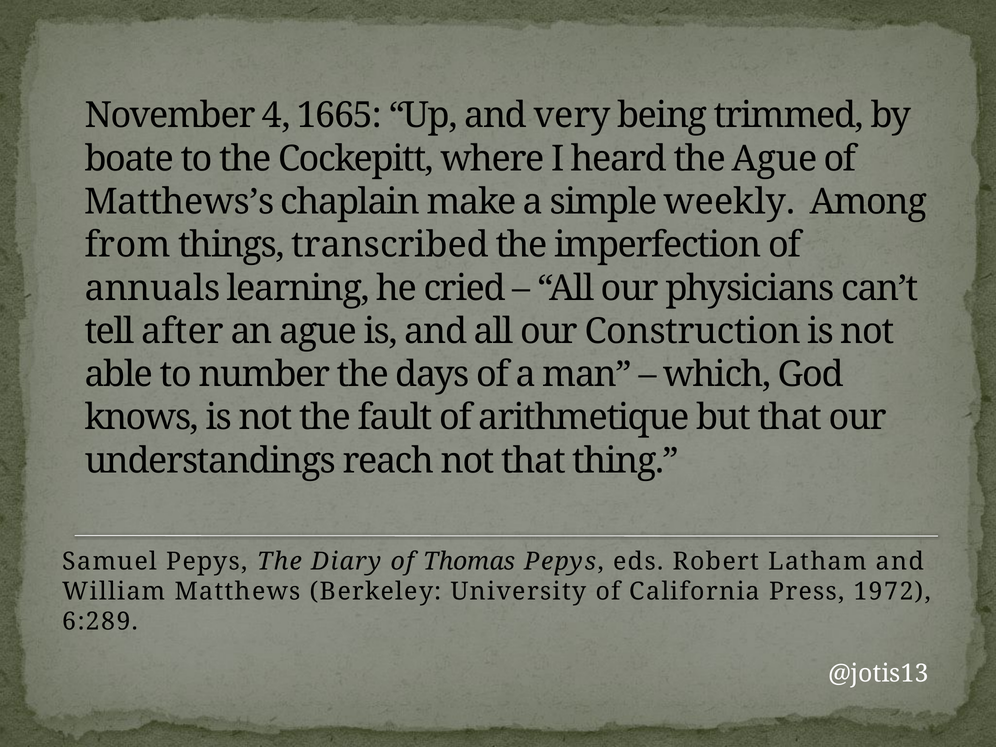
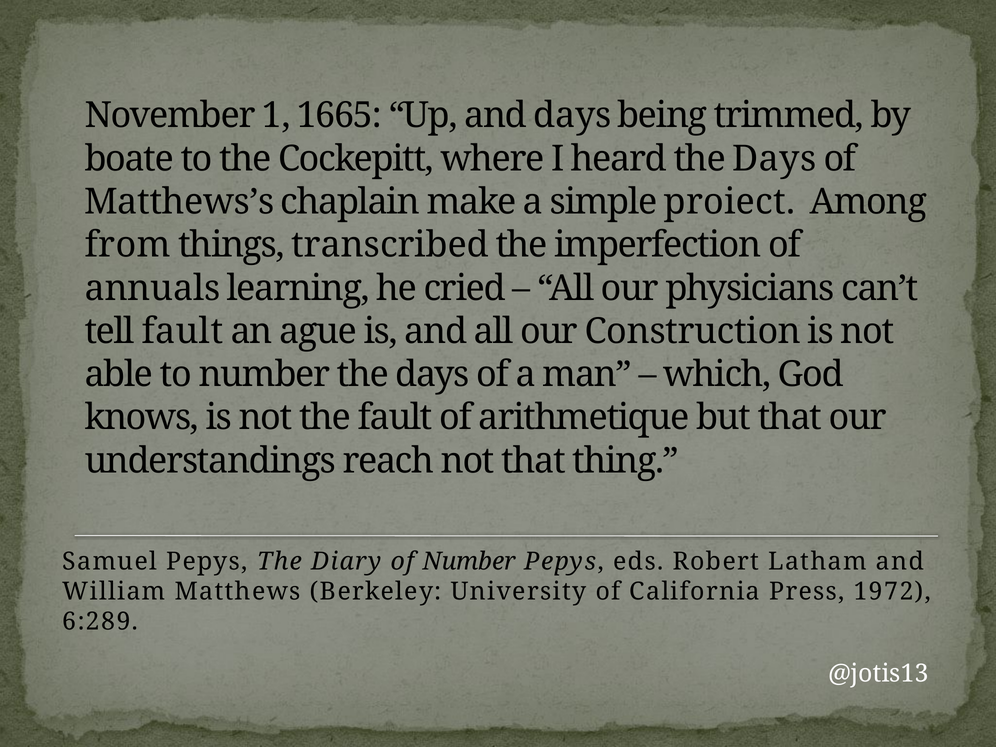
4: 4 -> 1 (276, 116)
and very: very -> days (572, 116)
heard the Ague: Ague -> Days (774, 159)
weekly: weekly -> proiect (729, 202)
tell after: after -> fault (182, 331)
of Thomas: Thomas -> Number (469, 562)
